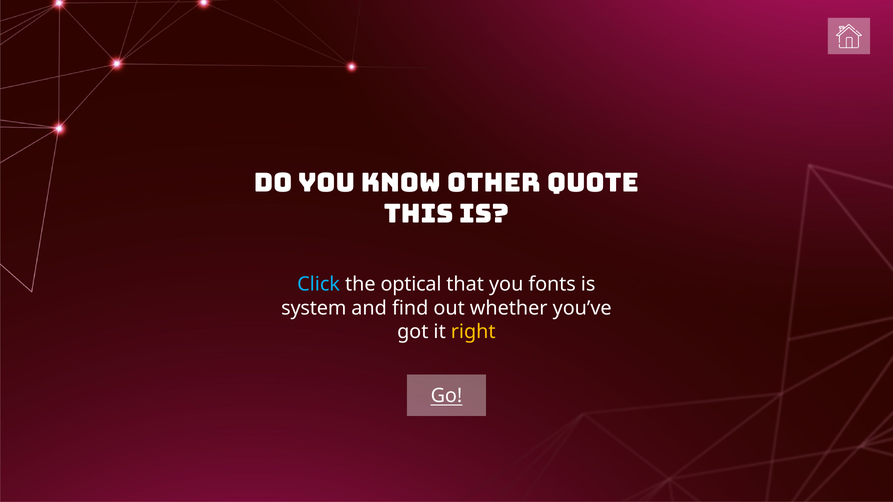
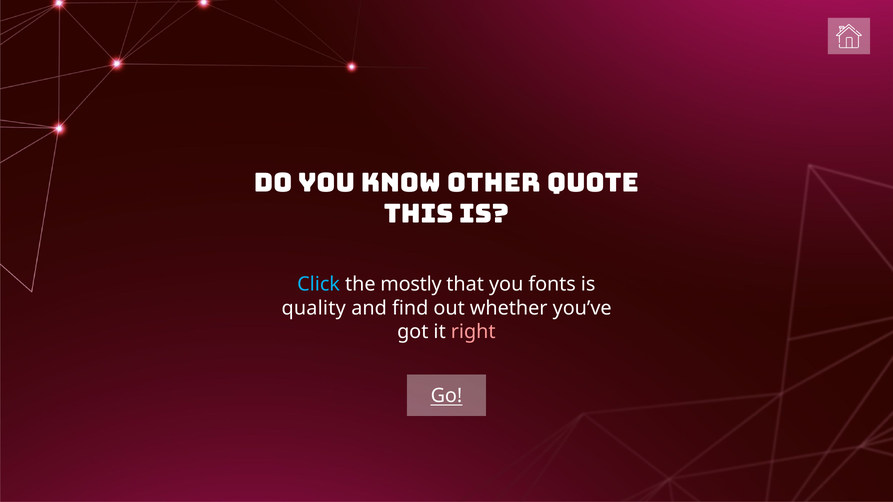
optical: optical -> mostly (411, 284)
system: system -> quality (314, 308)
right colour: yellow -> pink (473, 332)
